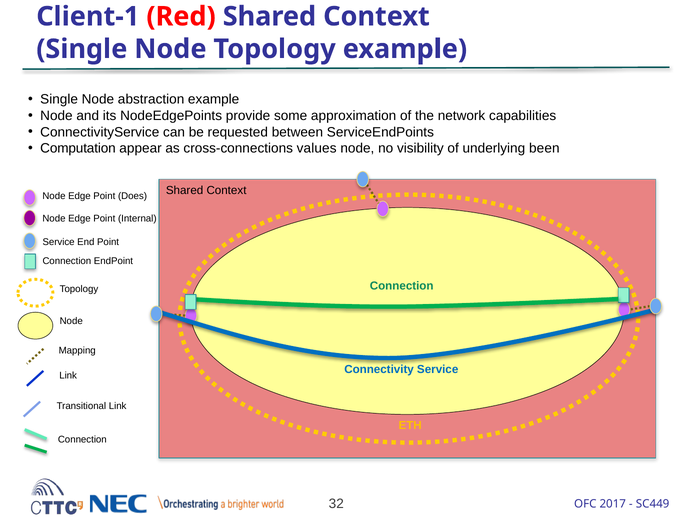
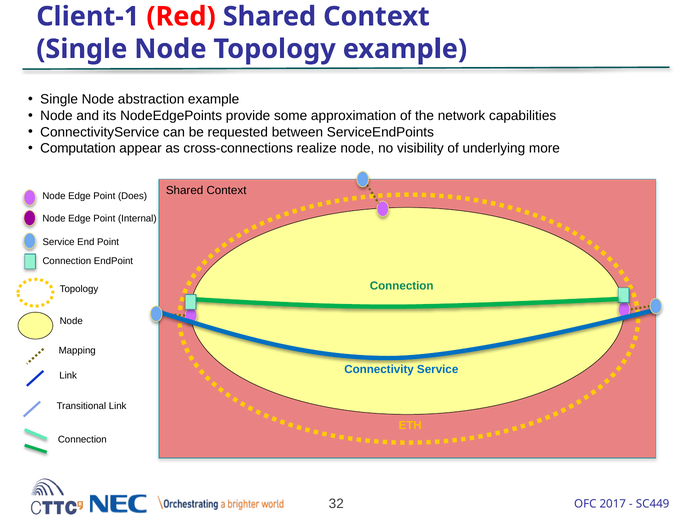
values: values -> realize (317, 148)
been: been -> more (544, 148)
